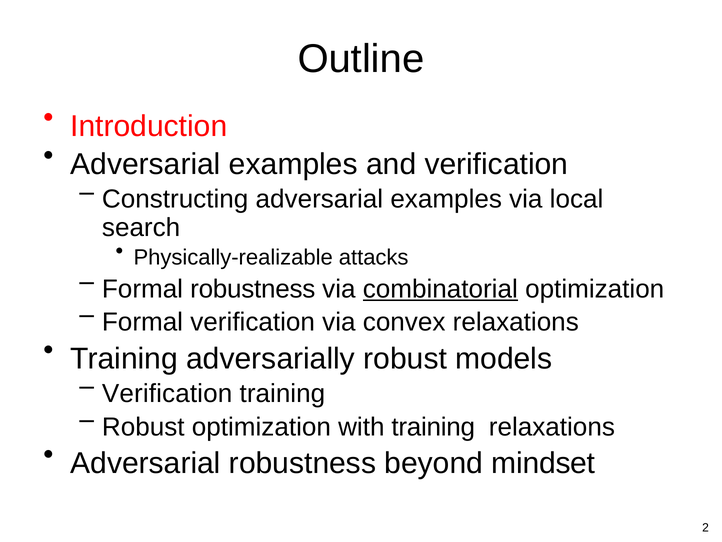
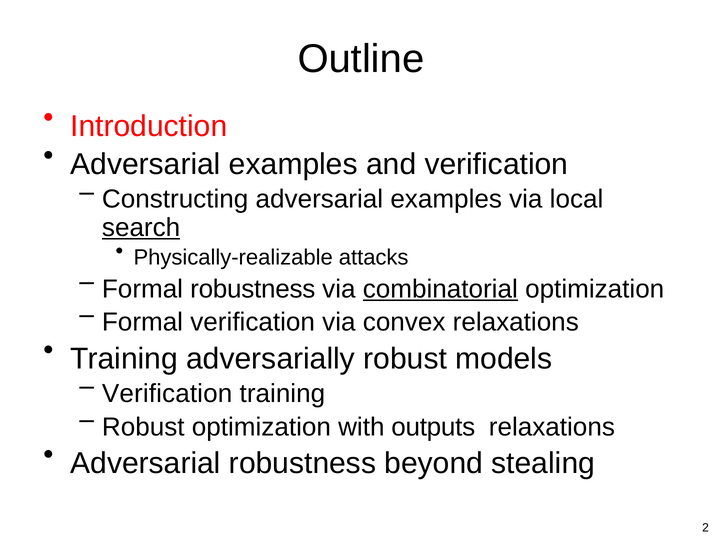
search underline: none -> present (141, 227)
with training: training -> outputs (433, 427)
mindset: mindset -> stealing (543, 463)
